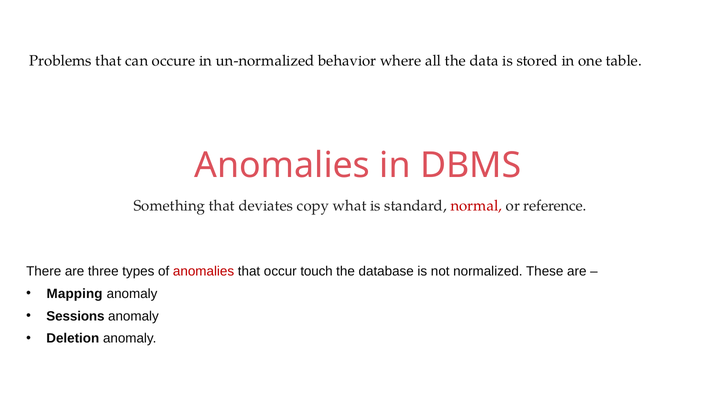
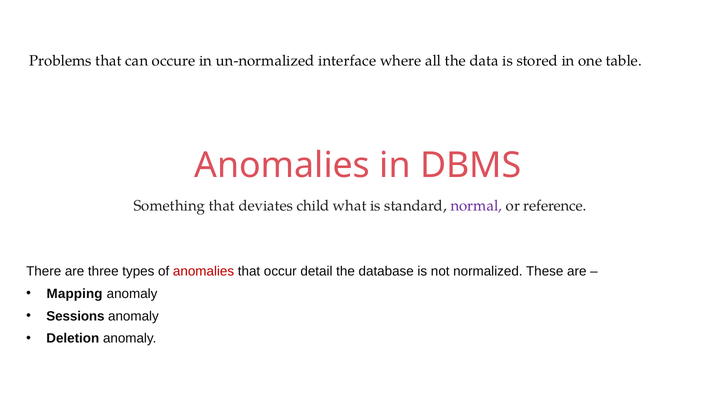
behavior: behavior -> interface (347, 61)
copy: copy -> child (313, 206)
normal colour: red -> purple (476, 206)
touch: touch -> detail (316, 271)
